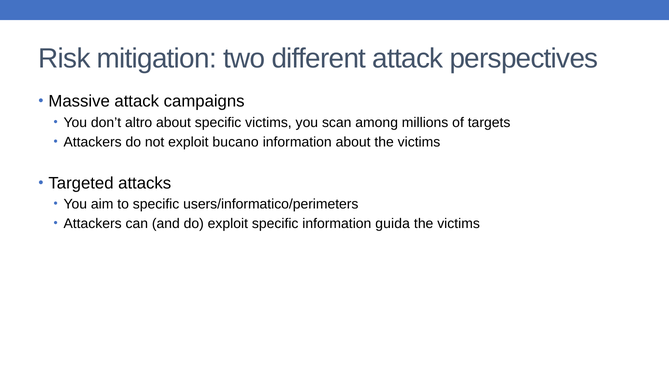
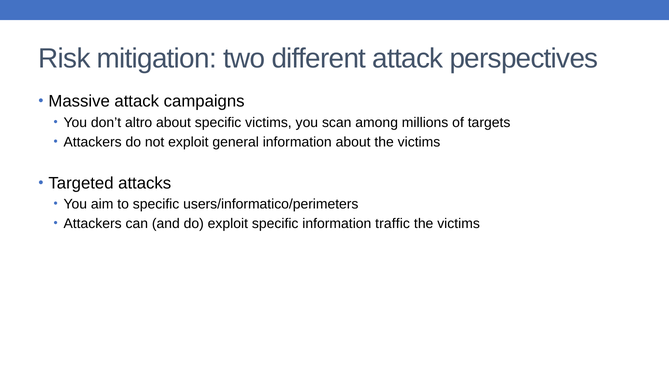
bucano: bucano -> general (236, 142)
guida: guida -> traffic (393, 224)
